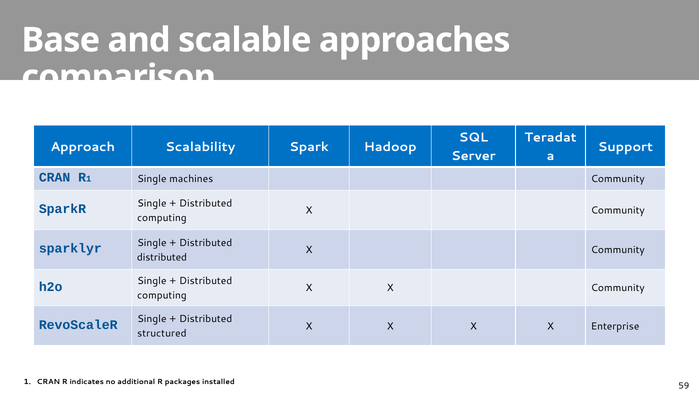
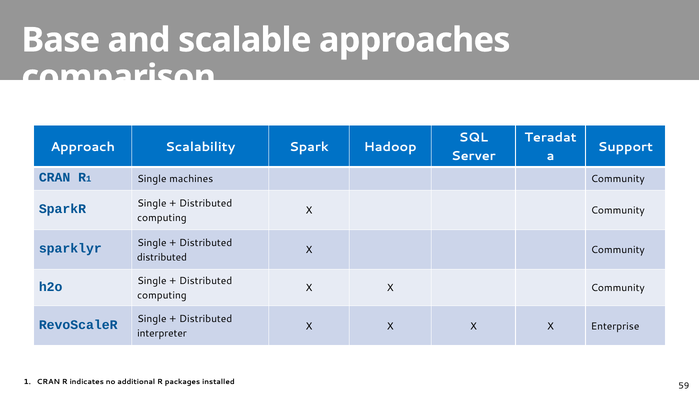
structured: structured -> interpreter (162, 334)
